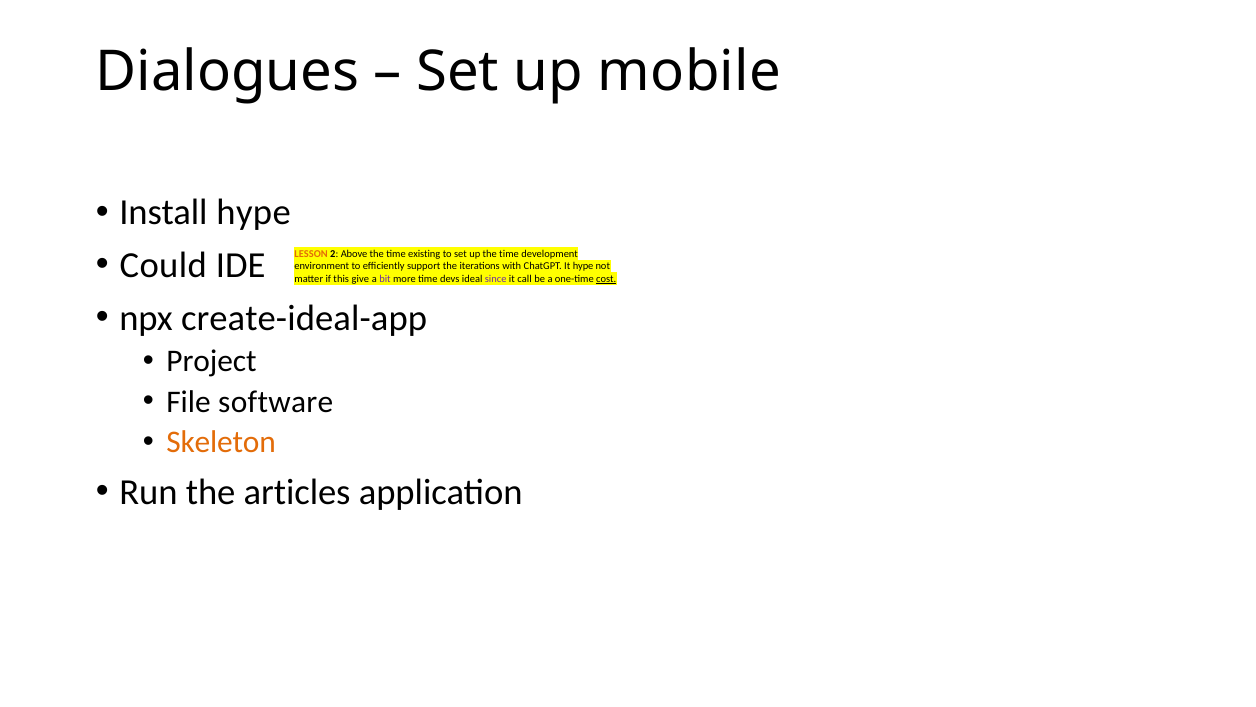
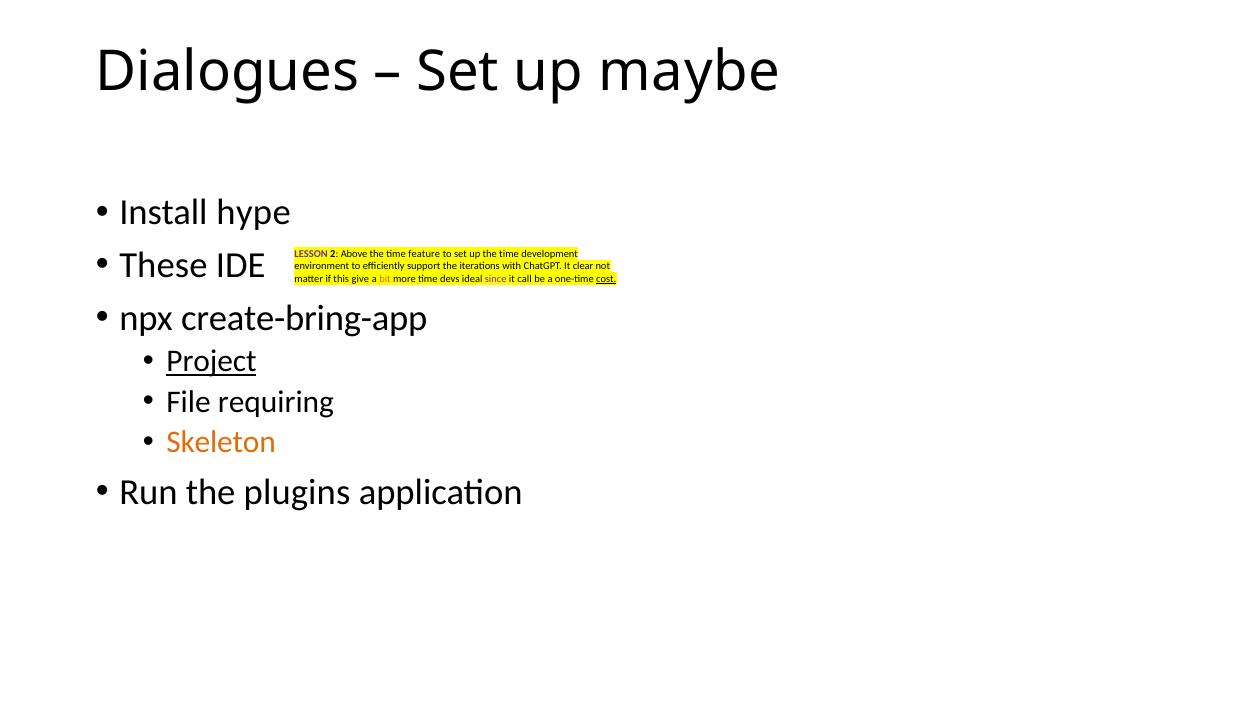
mobile: mobile -> maybe (689, 72)
Could: Could -> These (163, 265)
LESSON colour: orange -> purple (311, 253)
existing: existing -> feature (424, 253)
It hype: hype -> clear (583, 266)
bit colour: purple -> orange (385, 278)
create-ideal-app: create-ideal-app -> create-bring-app (304, 318)
Project underline: none -> present (211, 361)
software: software -> requiring (276, 401)
articles: articles -> plugins (297, 492)
